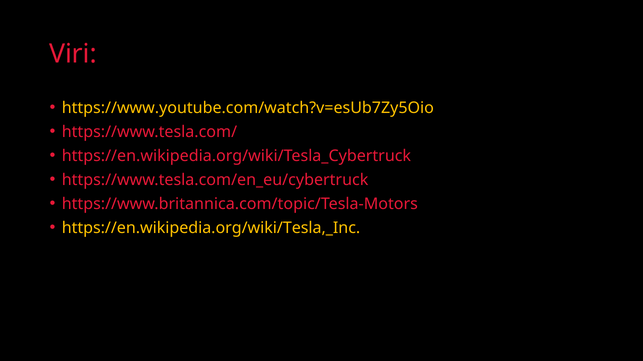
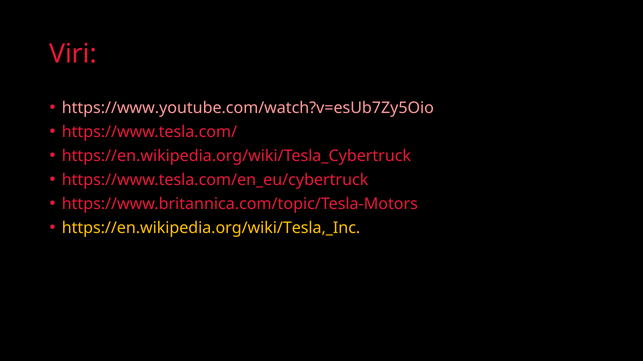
https://www.youtube.com/watch?v=esUb7Zy5Oio colour: yellow -> pink (248, 108)
